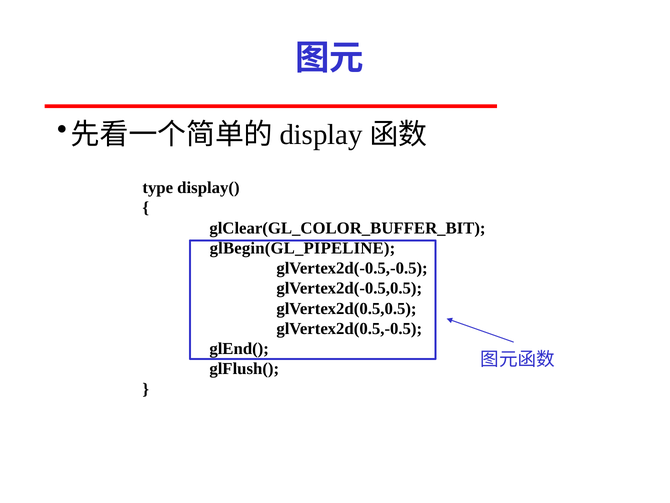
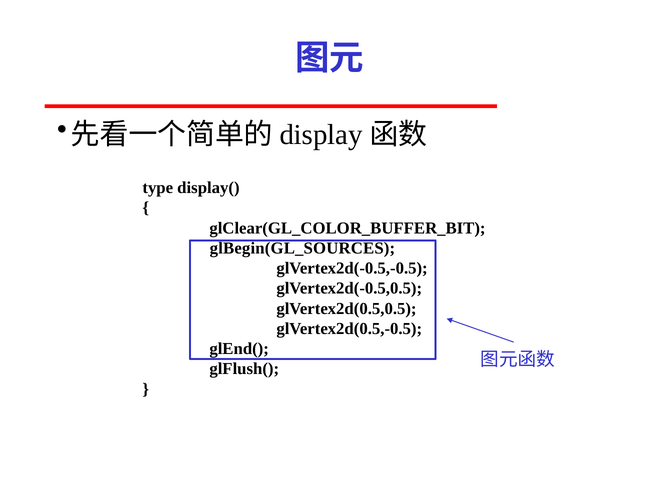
glBegin(GL_PIPELINE: glBegin(GL_PIPELINE -> glBegin(GL_SOURCES (302, 248)
